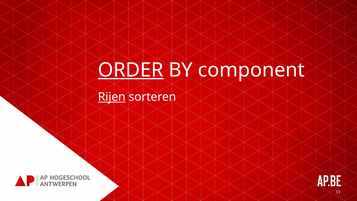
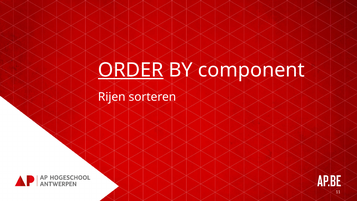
Rijen underline: present -> none (112, 97)
